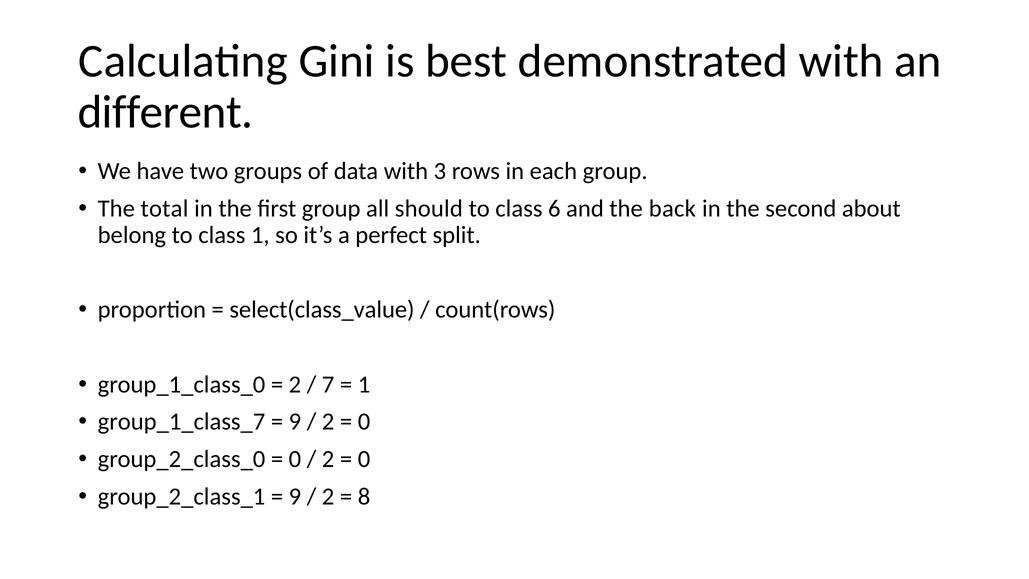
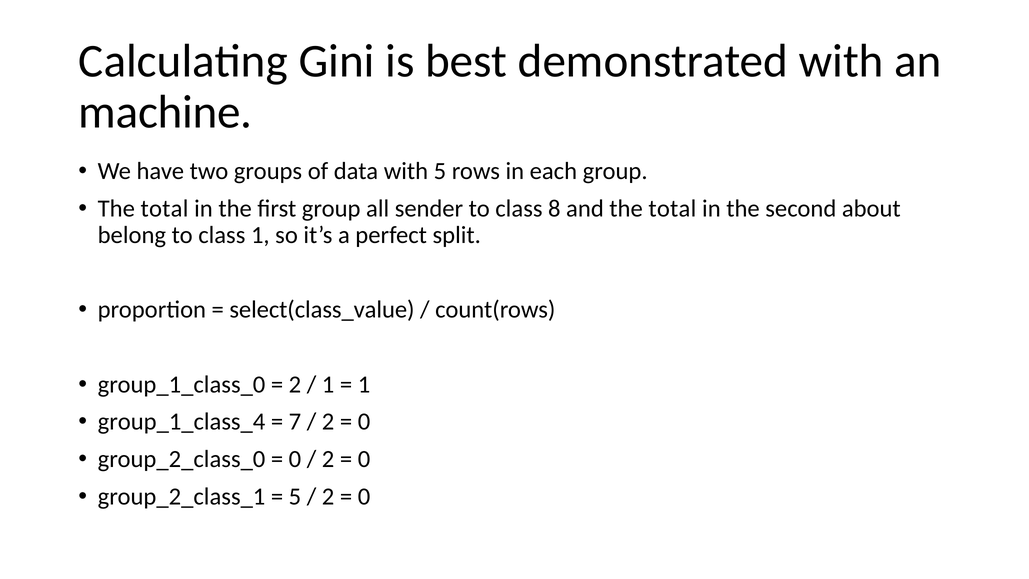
different: different -> machine (165, 112)
with 3: 3 -> 5 (440, 171)
should: should -> sender (429, 208)
6: 6 -> 8 (554, 208)
and the back: back -> total (672, 208)
7: 7 -> 1 (328, 384)
group_1_class_7: group_1_class_7 -> group_1_class_4 (182, 422)
9: 9 -> 7 (295, 422)
9: 9 -> 5 (295, 496)
8: 8 -> 0 (364, 496)
